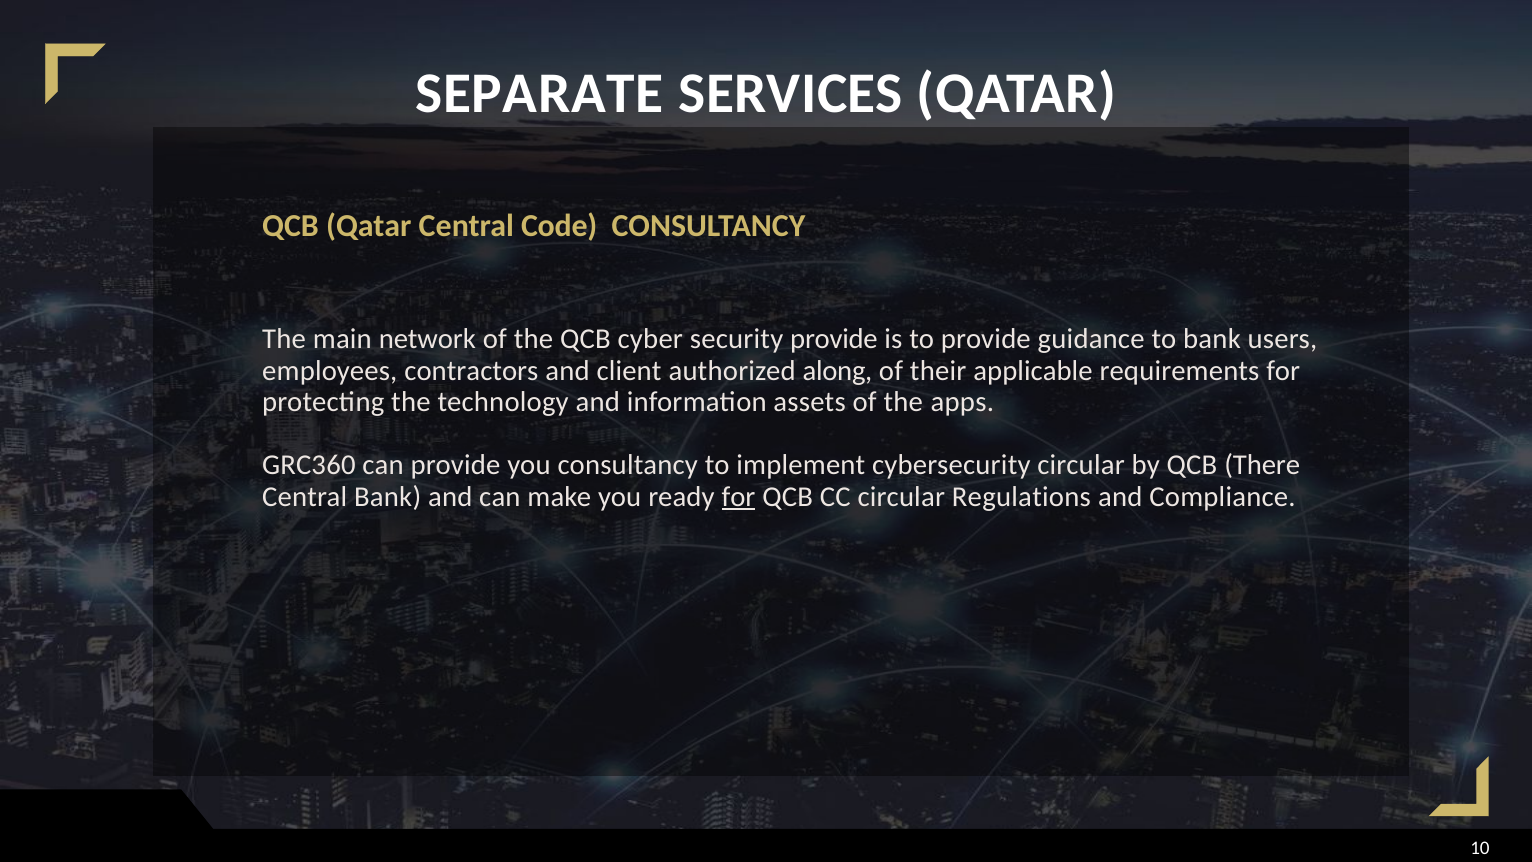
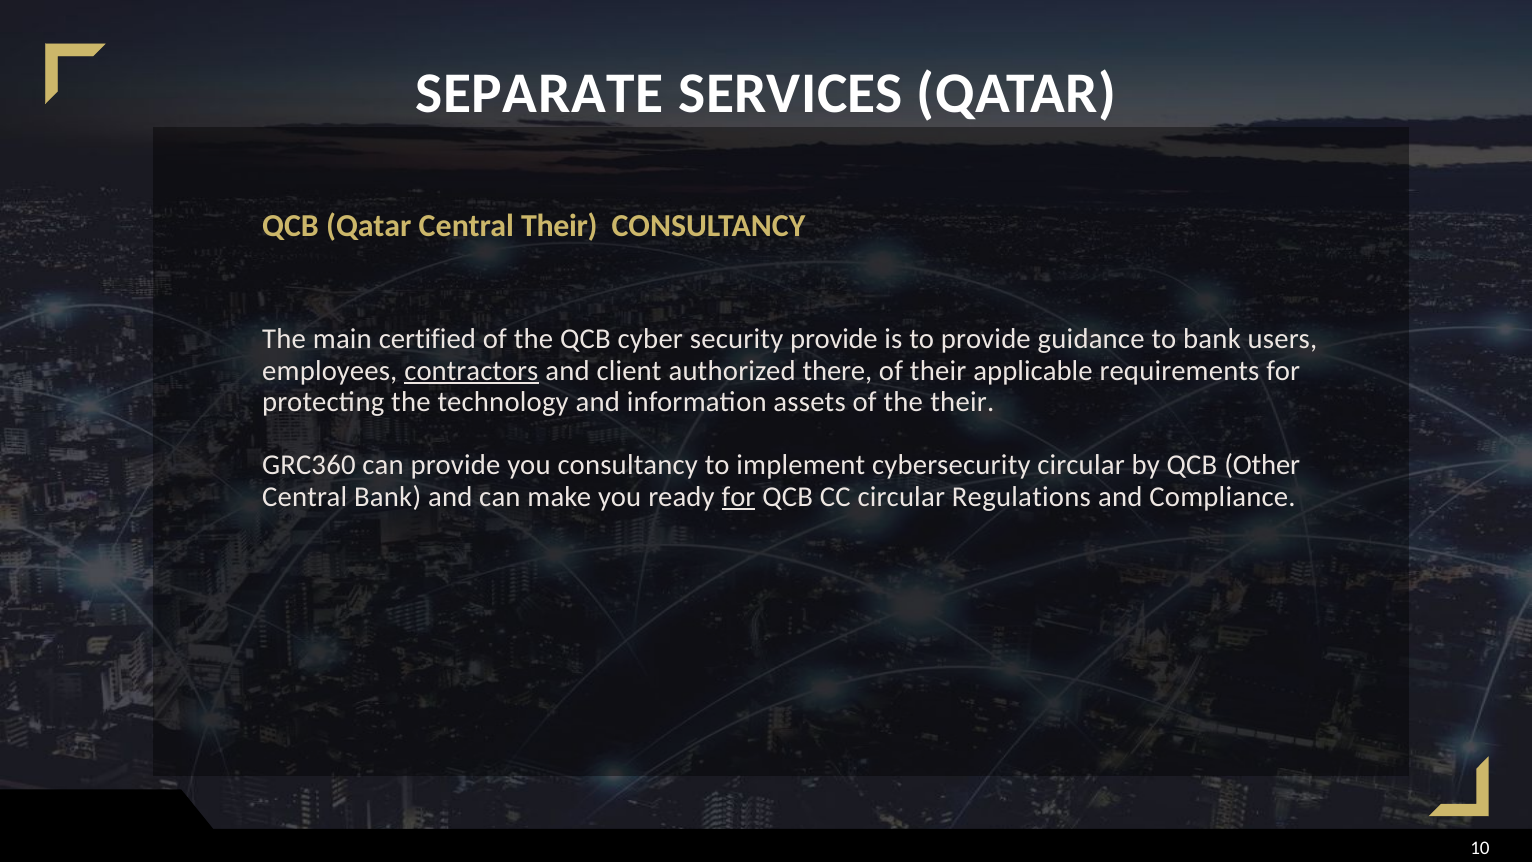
Central Code: Code -> Their (559, 226)
network: network -> certified (427, 339)
contractors underline: none -> present (471, 371)
along: along -> there (837, 371)
the apps: apps -> their (962, 402)
There: There -> Other (1262, 465)
